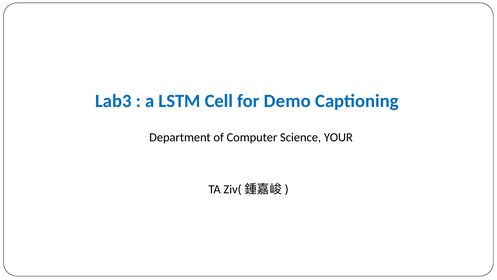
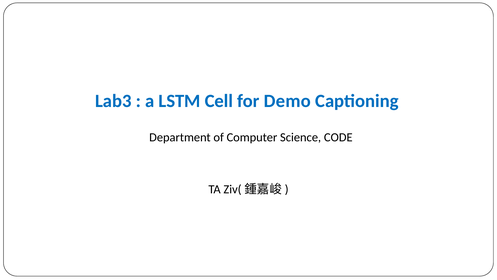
YOUR: YOUR -> CODE (338, 137)
